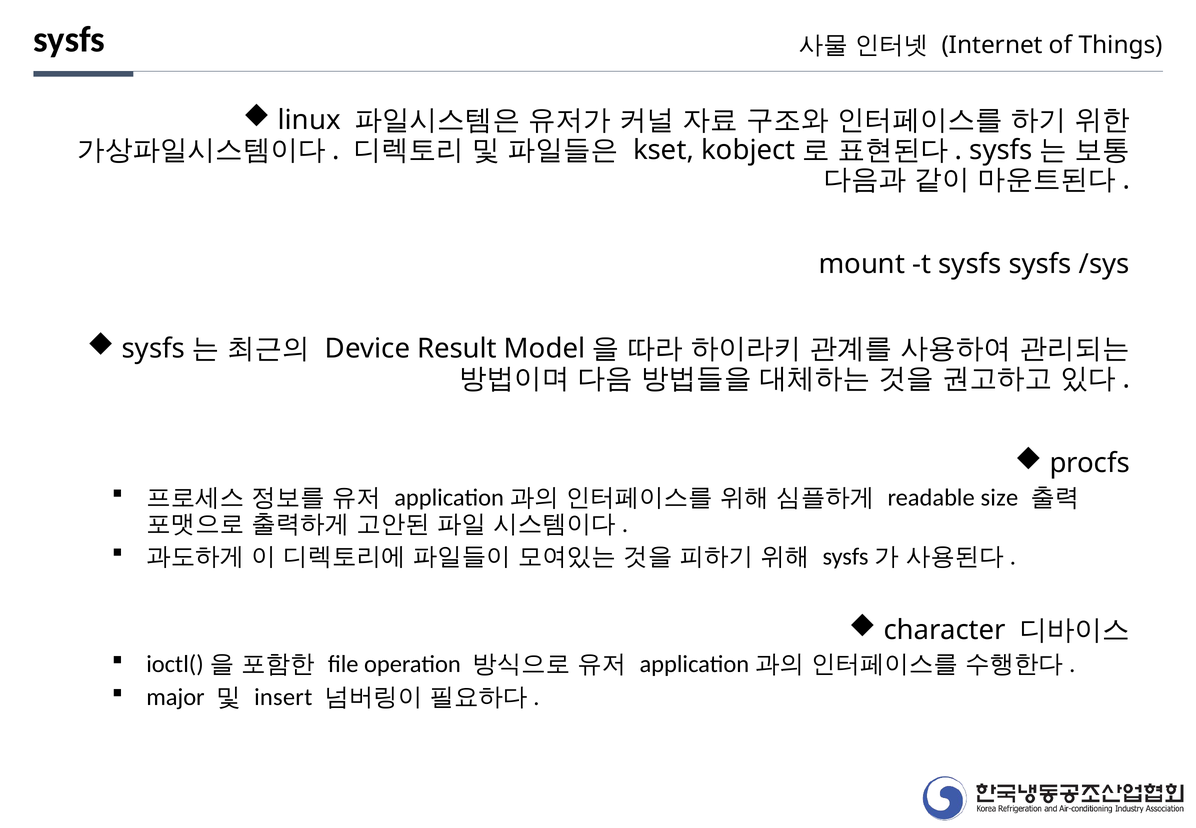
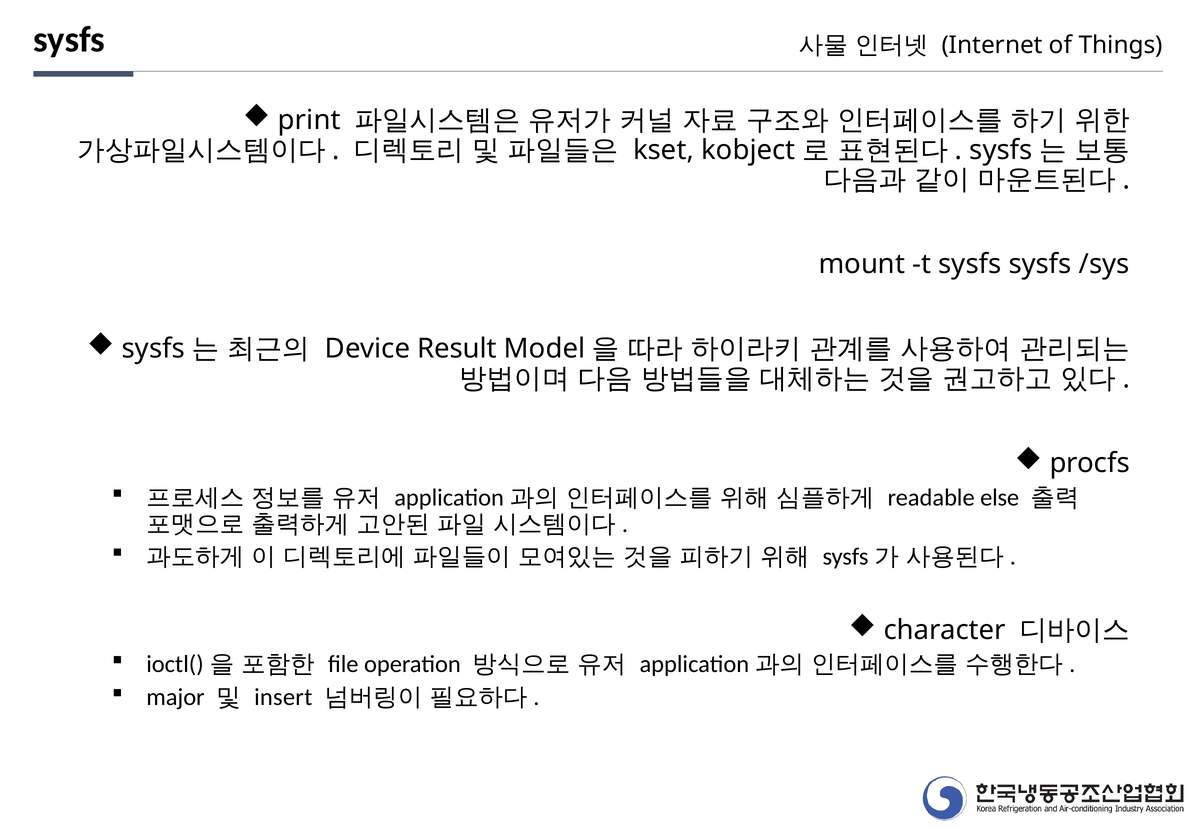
linux: linux -> print (309, 120)
size: size -> else (1000, 498)
